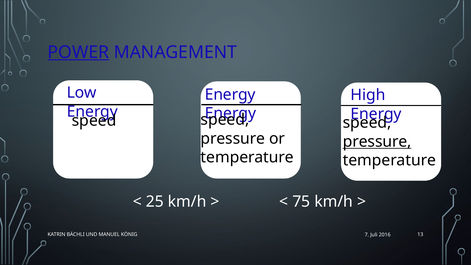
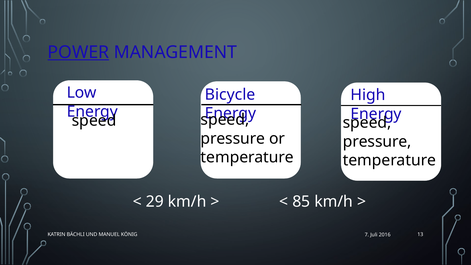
Energy: Energy -> Bicycle (230, 95)
pressure underline: present -> none (377, 142)
25: 25 -> 29 (155, 202)
75: 75 -> 85 (301, 202)
